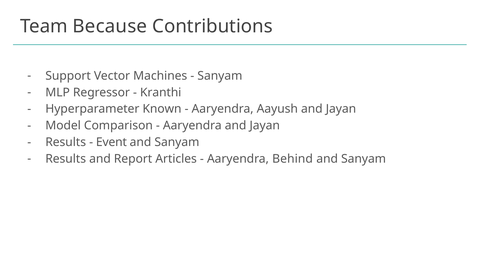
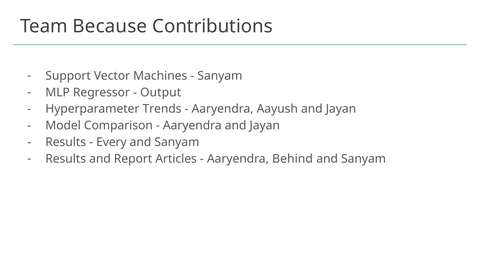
Kranthi: Kranthi -> Output (161, 92)
Known: Known -> Trends (162, 109)
Event: Event -> Every (111, 142)
